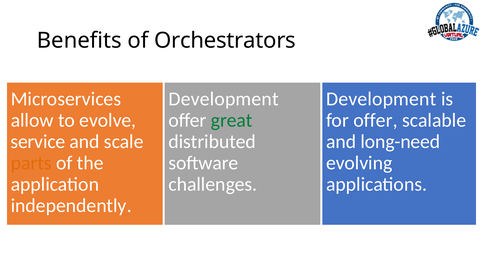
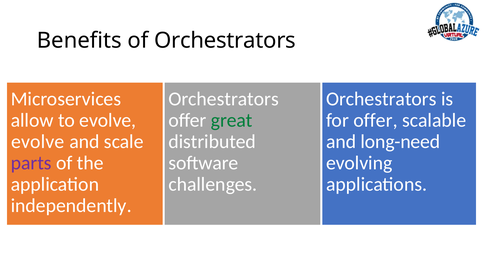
Development: Development -> Orchestrators (224, 99)
Development: Development -> Orchestrators (381, 99)
service: service -> evolve (38, 141)
parts colour: orange -> purple (31, 163)
